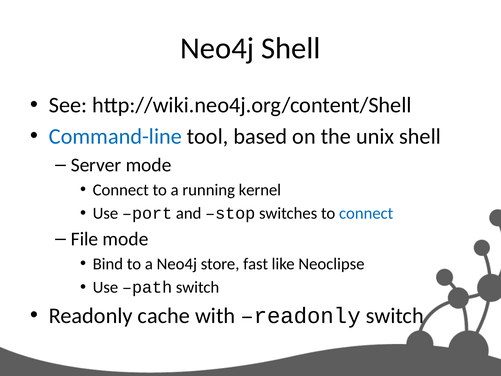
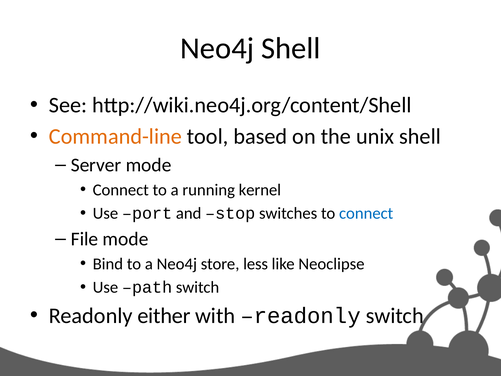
Command-line colour: blue -> orange (115, 136)
fast: fast -> less (256, 264)
cache: cache -> either (164, 316)
